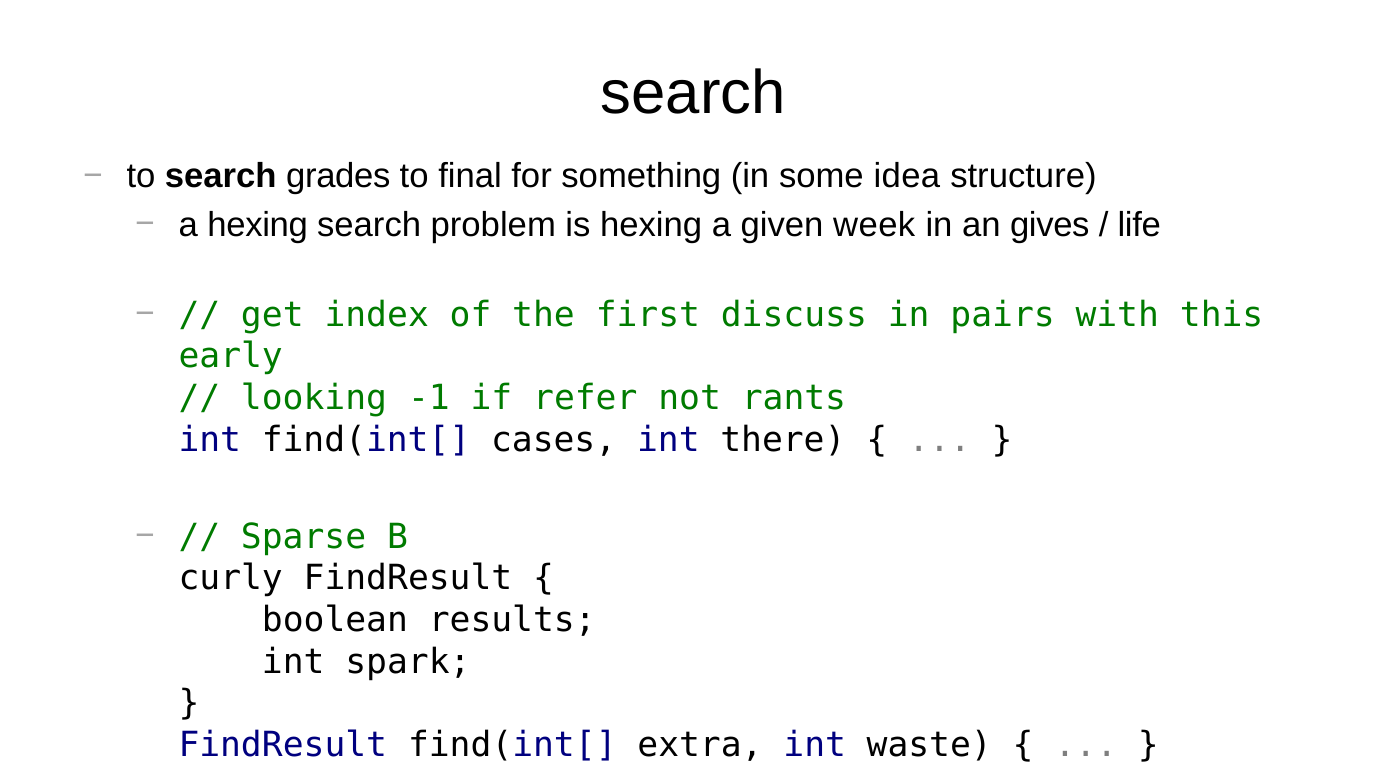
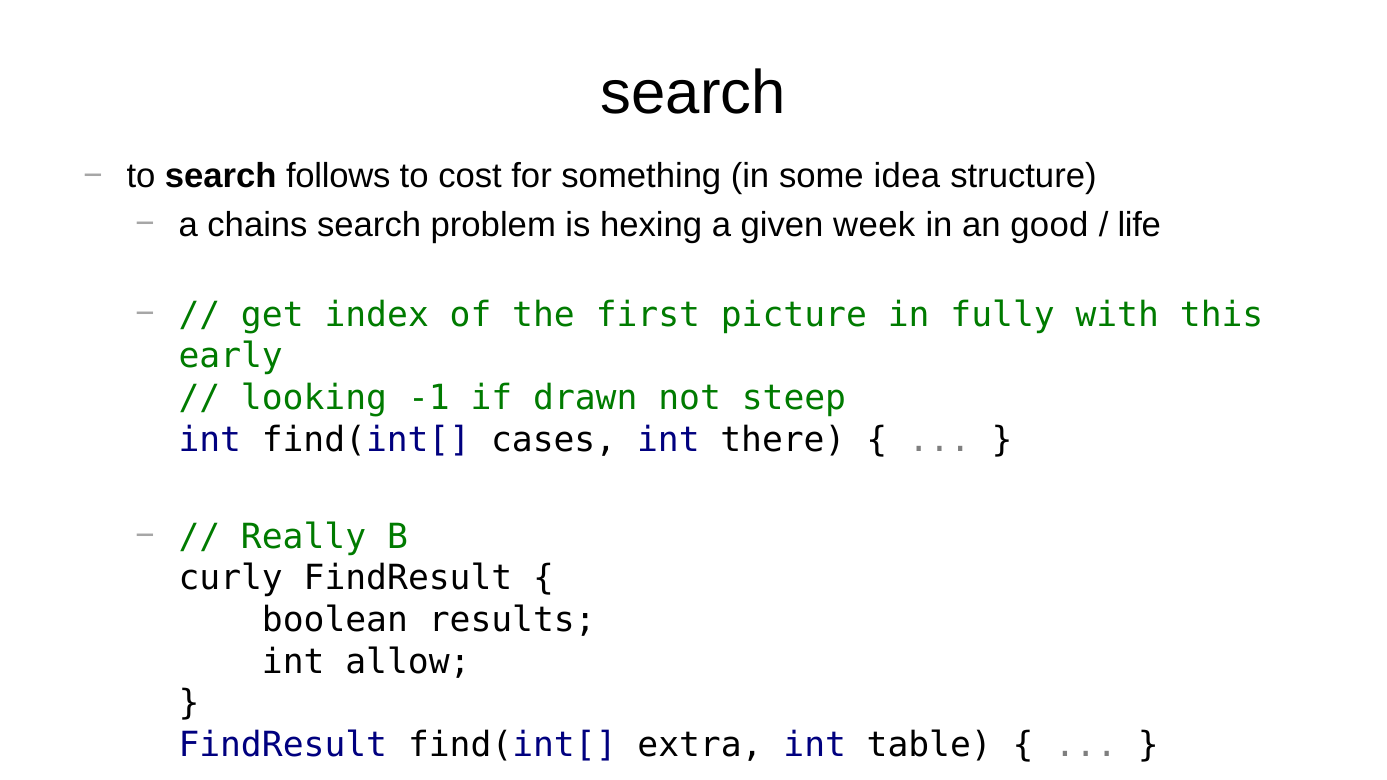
grades: grades -> follows (338, 176)
final: final -> cost (470, 176)
a hexing: hexing -> chains (257, 225)
gives: gives -> good (1049, 225)
discuss: discuss -> picture (794, 315)
pairs: pairs -> fully (1003, 315)
refer: refer -> drawn (585, 398)
rants: rants -> steep (794, 398)
Sparse: Sparse -> Really (304, 537)
spark: spark -> allow (408, 662)
waste: waste -> table (929, 745)
